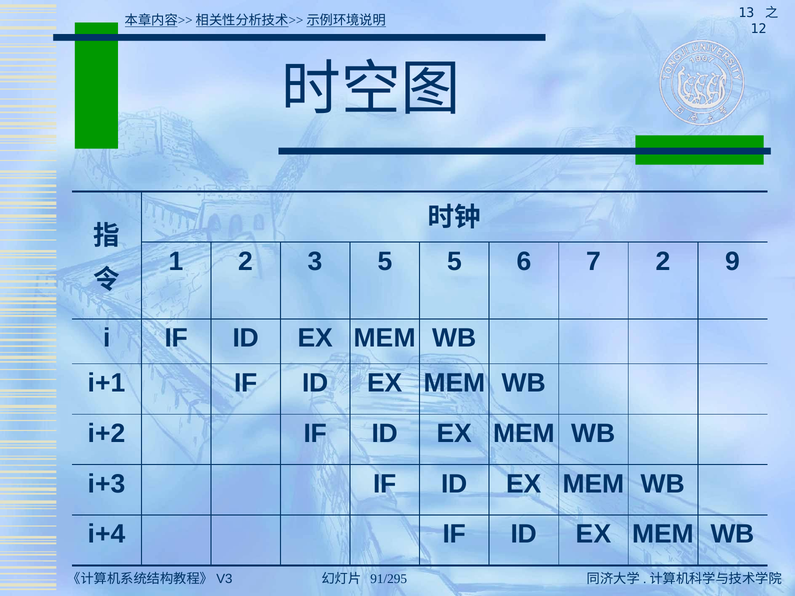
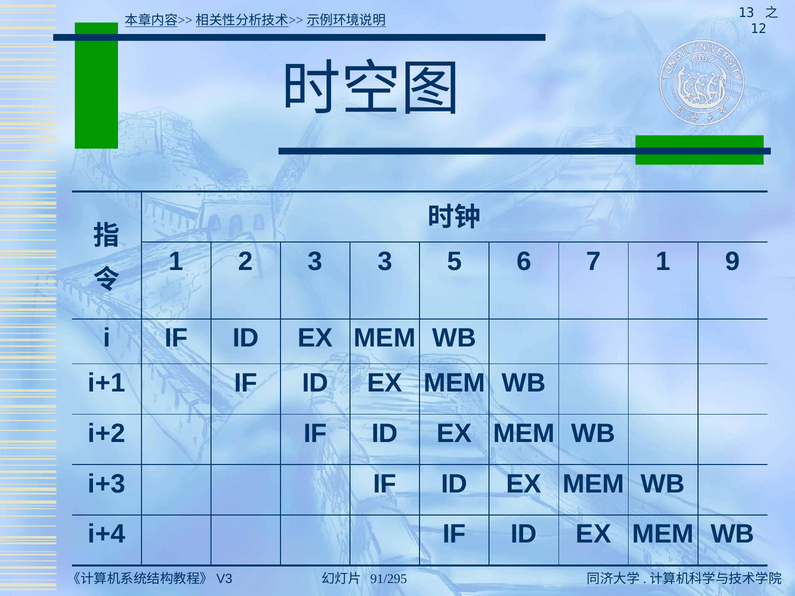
3 5: 5 -> 3 (385, 261)
7 2: 2 -> 1 (663, 261)
